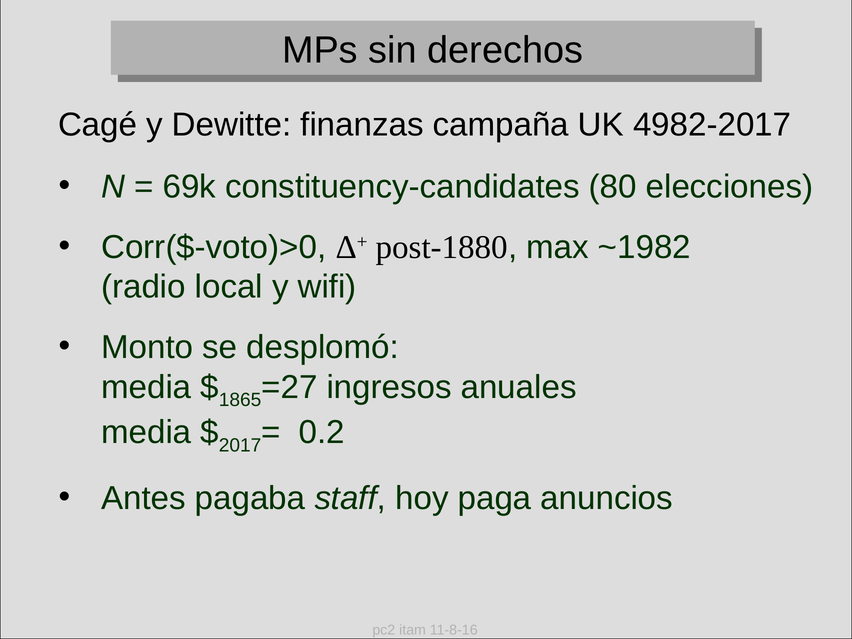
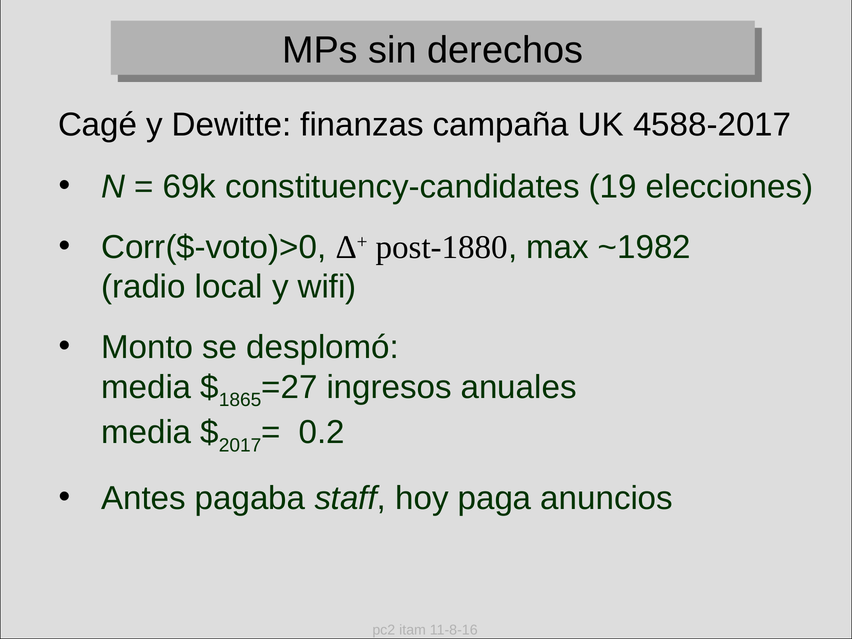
4982-2017: 4982-2017 -> 4588-2017 (712, 125)
80: 80 -> 19 (613, 187)
